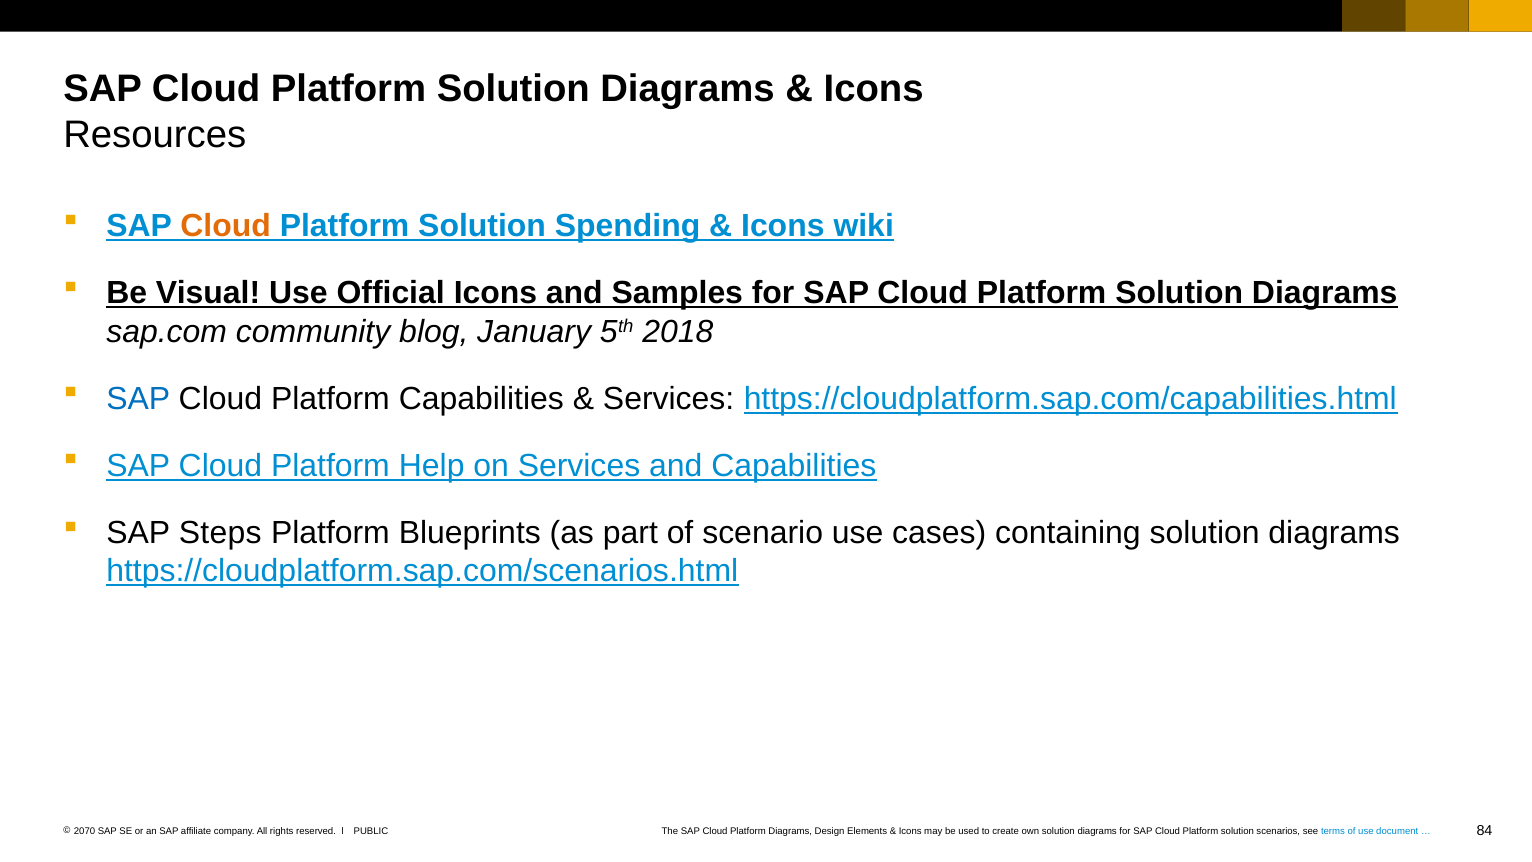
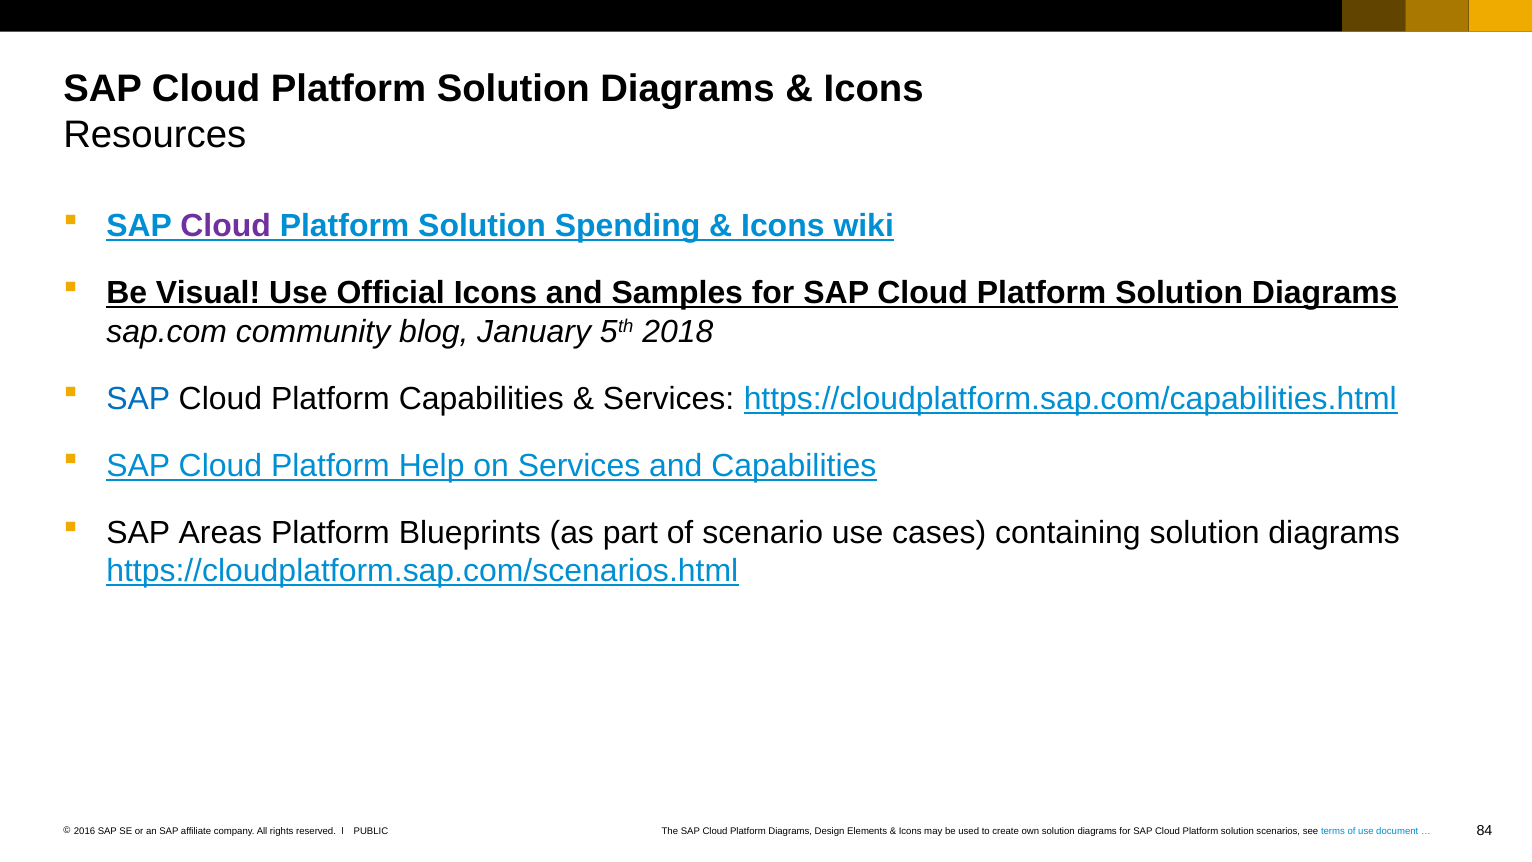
Cloud colour: orange -> purple (226, 226)
Steps: Steps -> Areas (220, 532)
2070: 2070 -> 2016 (85, 830)
